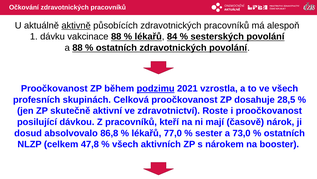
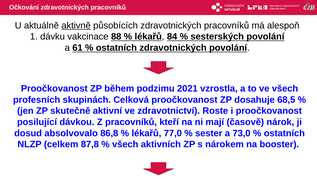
a 88: 88 -> 61 (77, 48)
podzimu underline: present -> none (156, 88)
28,5: 28,5 -> 68,5 (286, 99)
47,8: 47,8 -> 87,8 (90, 144)
